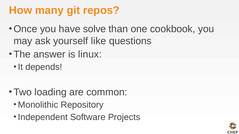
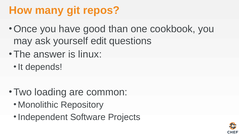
solve: solve -> good (94, 29)
like: like -> edit (99, 41)
